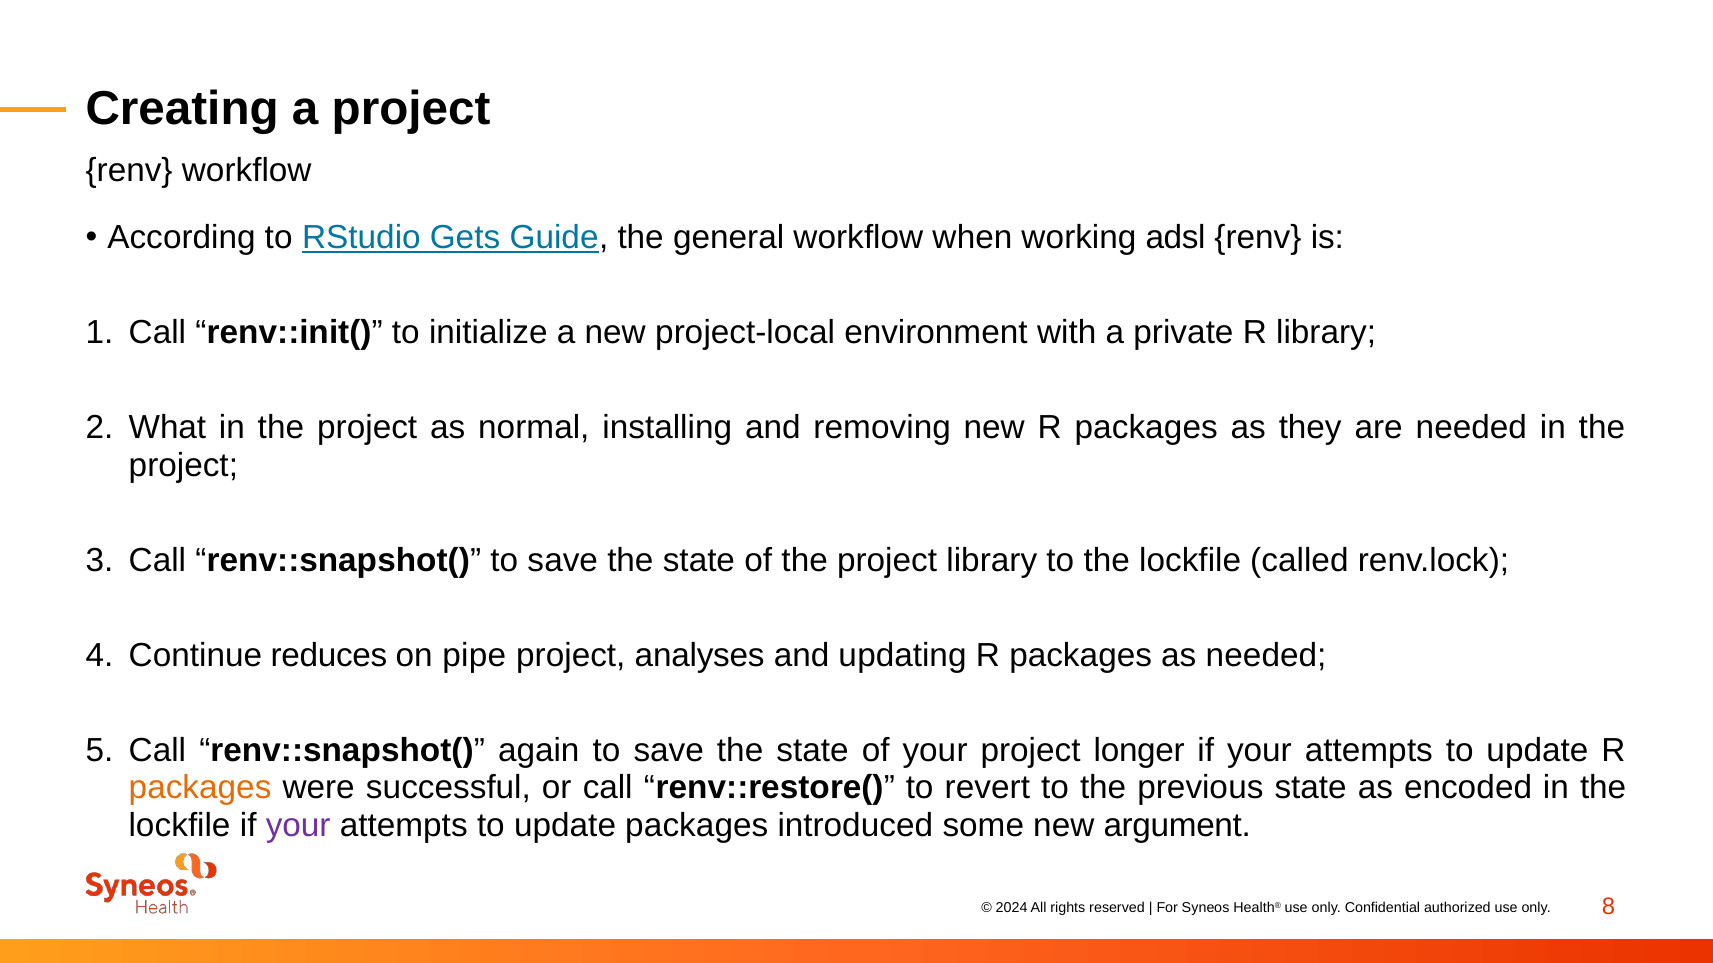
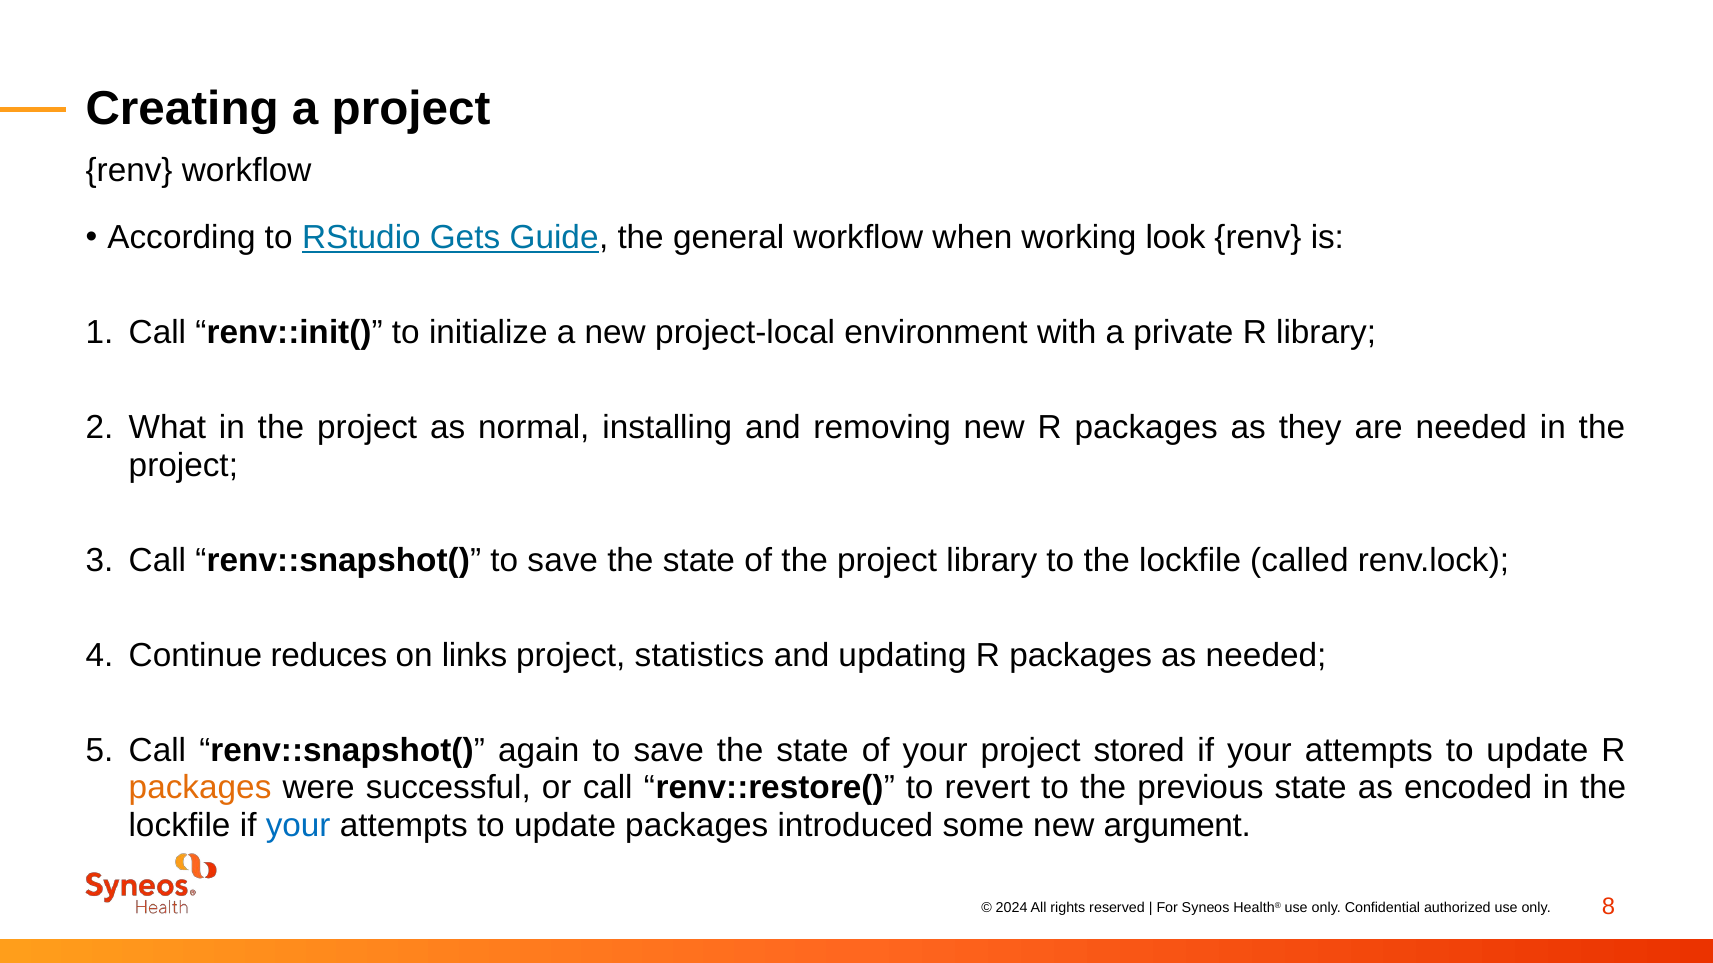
adsl: adsl -> look (1176, 238)
pipe: pipe -> links (475, 656)
analyses: analyses -> statistics (699, 656)
longer: longer -> stored (1139, 750)
your colour: purple -> blue (298, 826)
